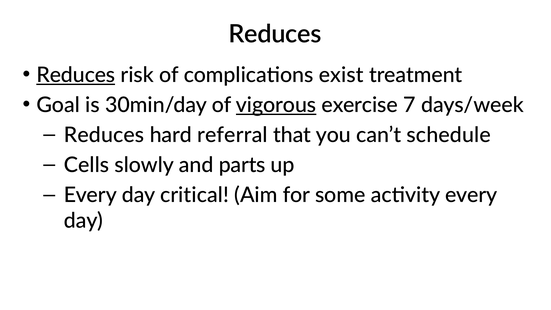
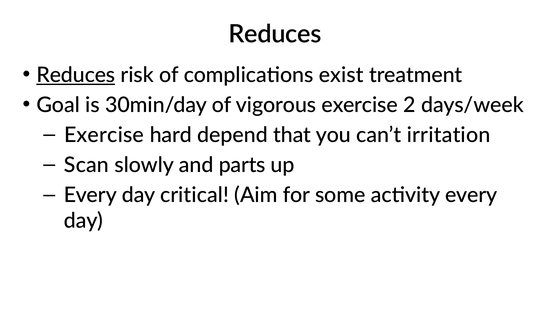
vigorous underline: present -> none (276, 105)
7: 7 -> 2 (409, 105)
Reduces: Reduces -> Exercise (104, 135)
referral: referral -> depend (232, 135)
schedule: schedule -> irritation (449, 135)
Cells: Cells -> Scan (86, 165)
